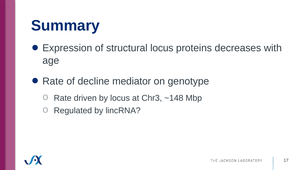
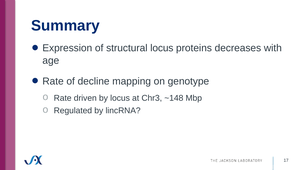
mediator: mediator -> mapping (132, 81)
